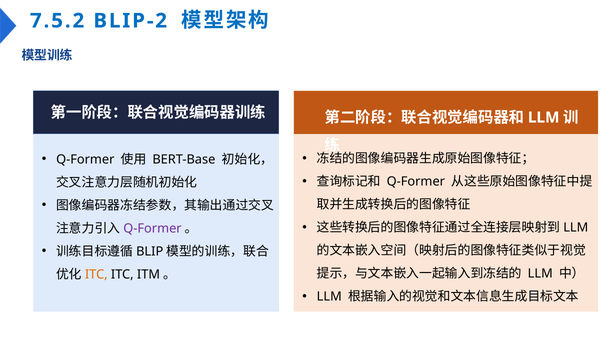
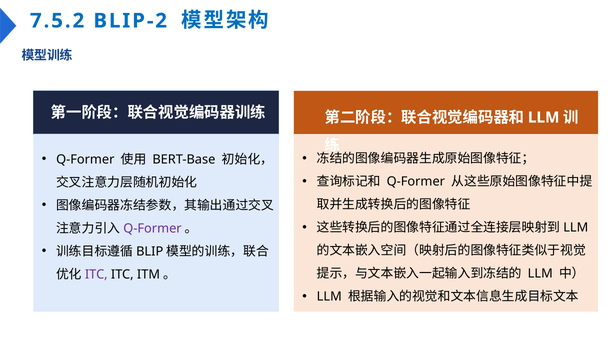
ITC colour: orange -> purple (96, 275)
